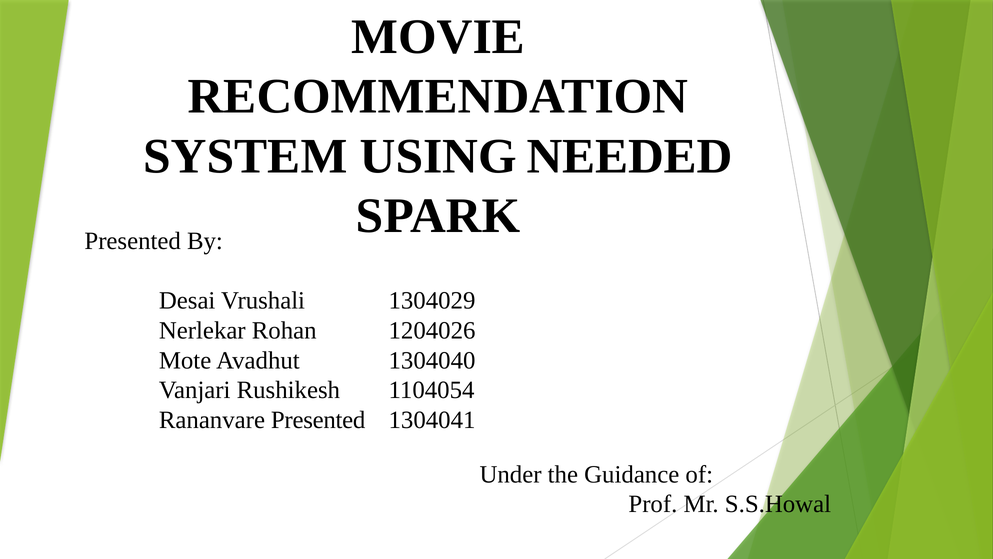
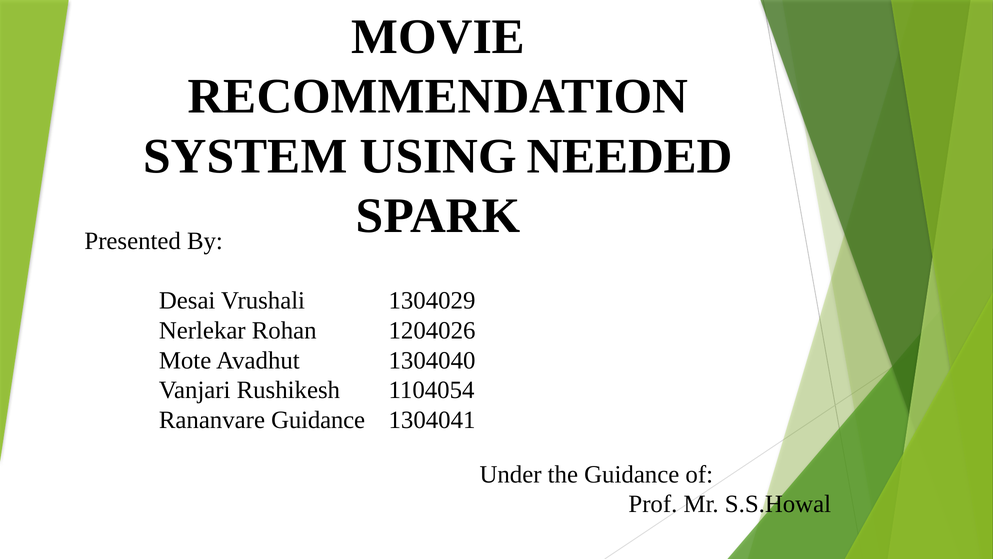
Rananvare Presented: Presented -> Guidance (318, 420)
